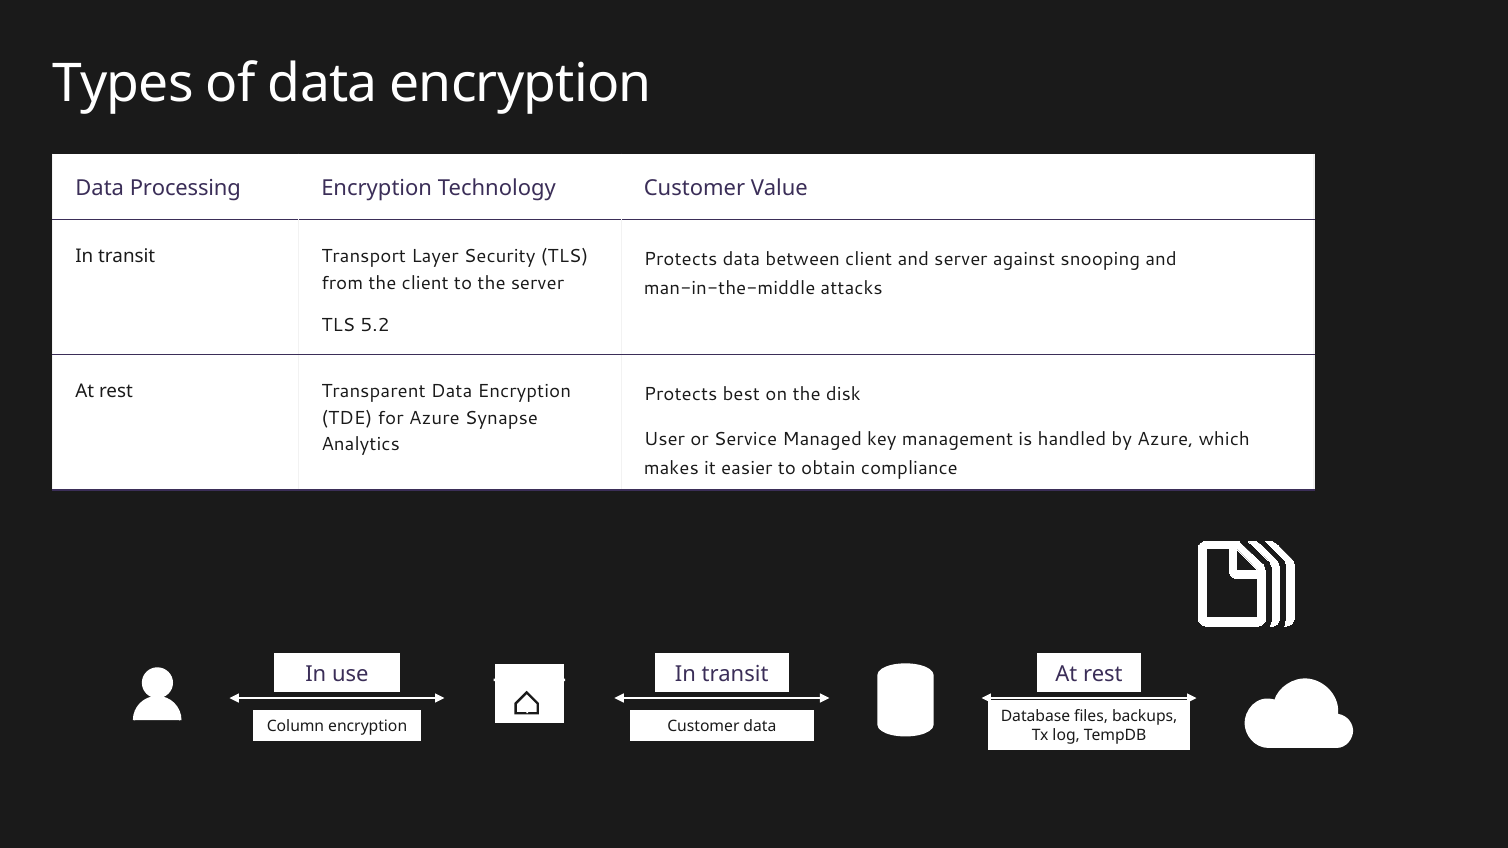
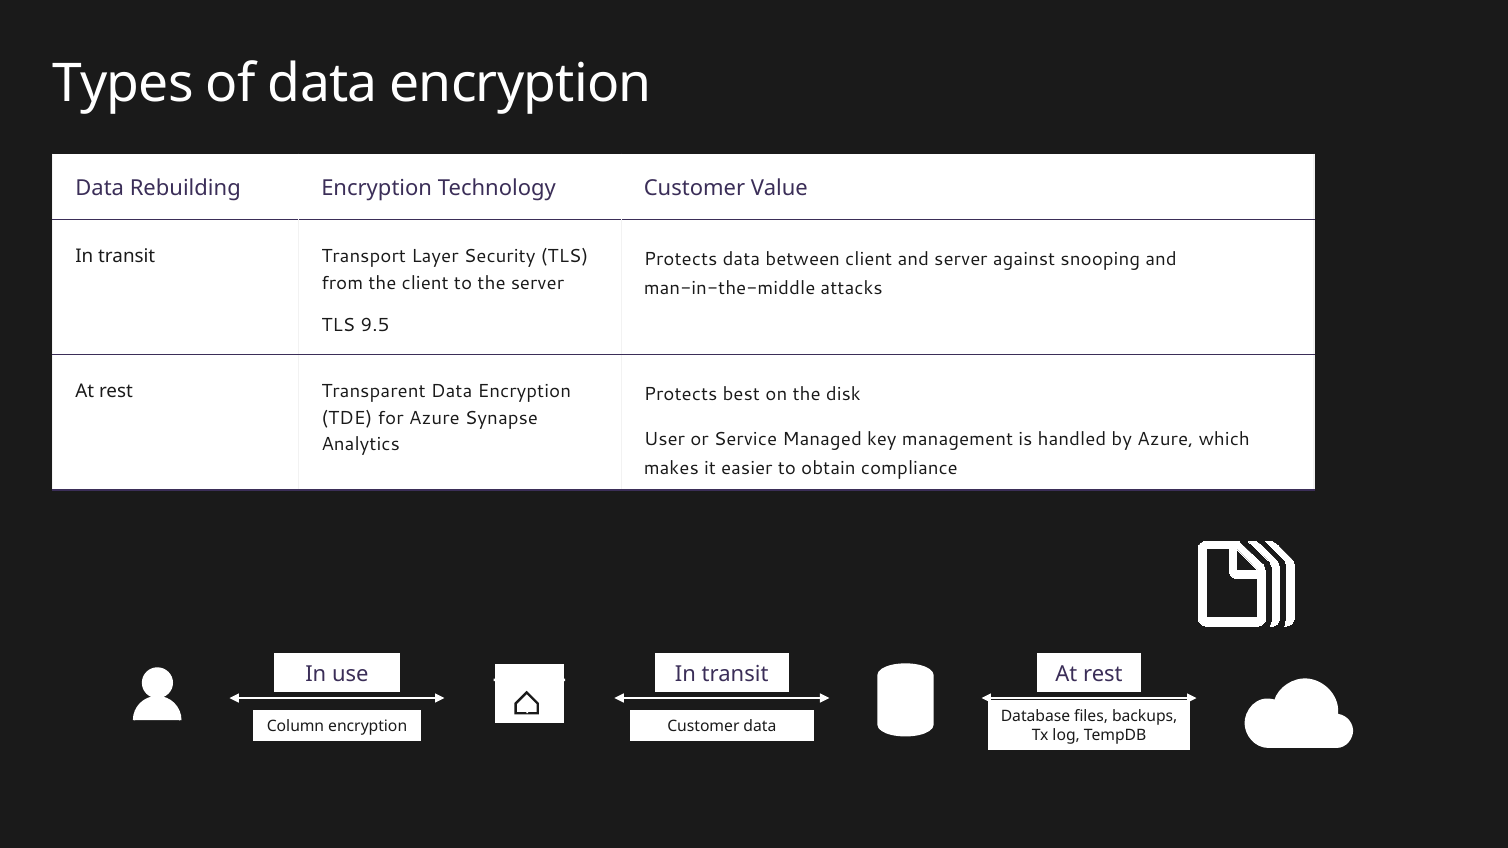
Processing: Processing -> Rebuilding (185, 188)
5.2: 5.2 -> 9.5 (375, 325)
